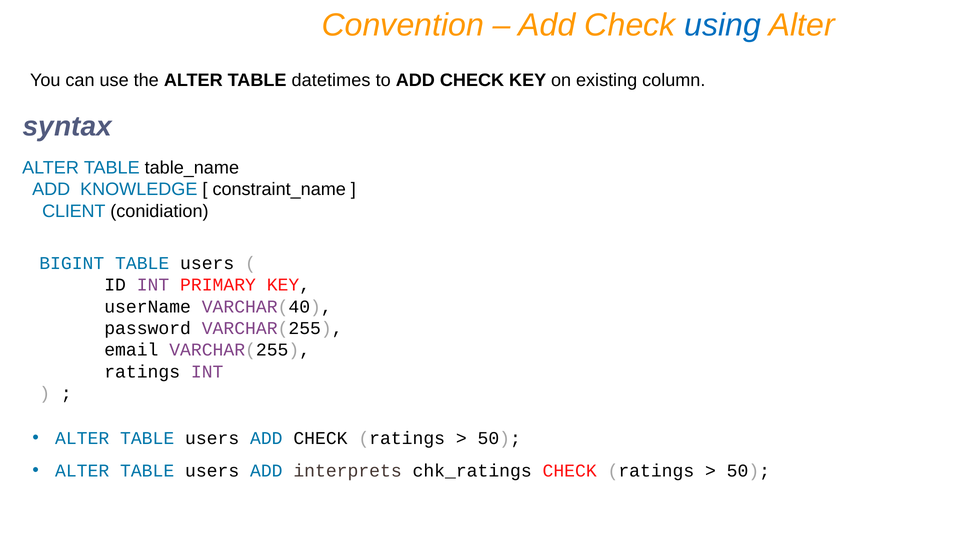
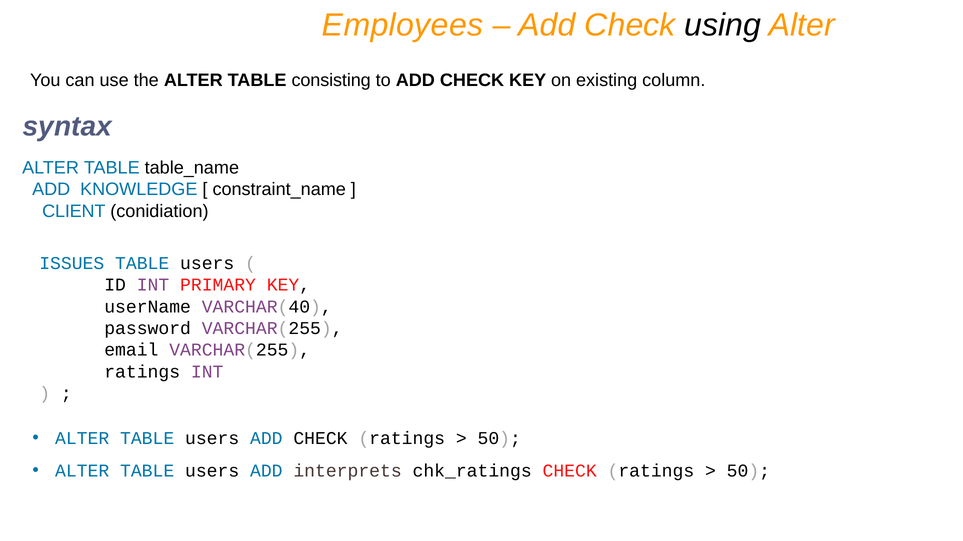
Convention: Convention -> Employees (403, 25)
using colour: blue -> black (723, 25)
datetimes: datetimes -> consisting (331, 80)
BIGINT: BIGINT -> ISSUES (72, 264)
